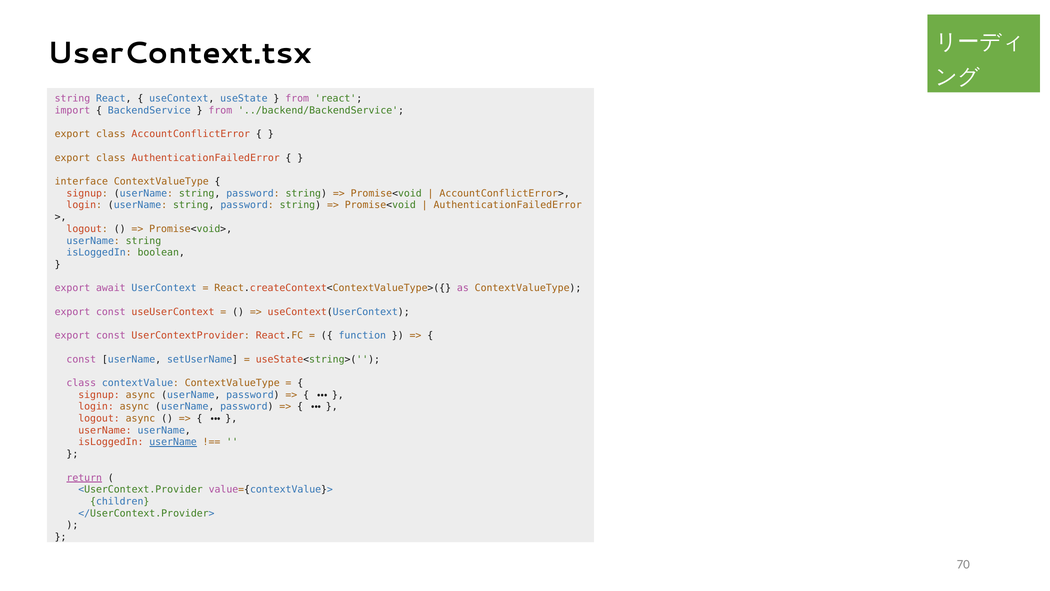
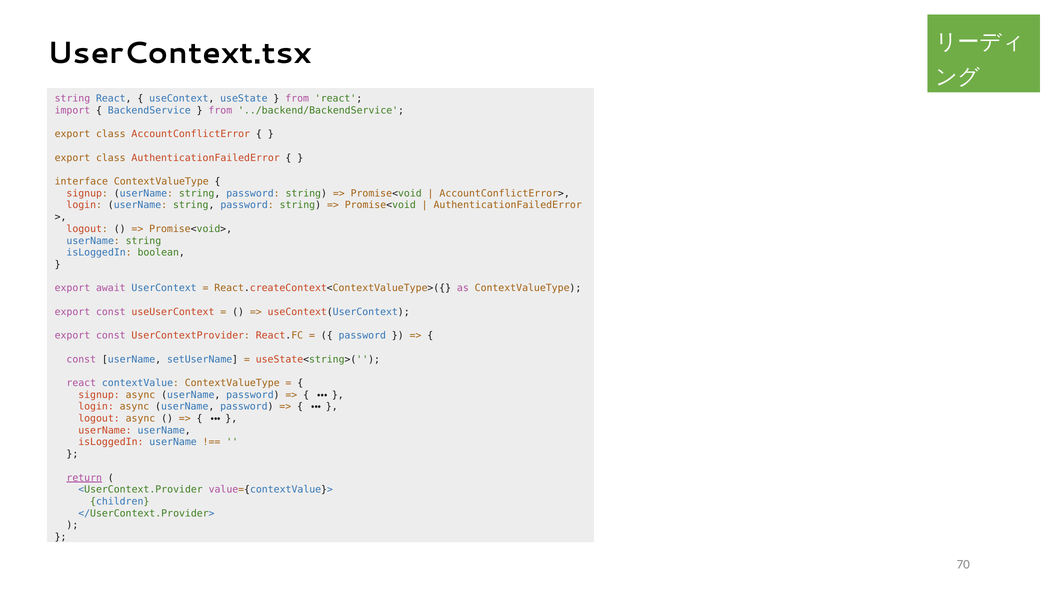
function: function -> password (362, 335)
class: class -> react (81, 383)
userName underline: present -> none (173, 442)
